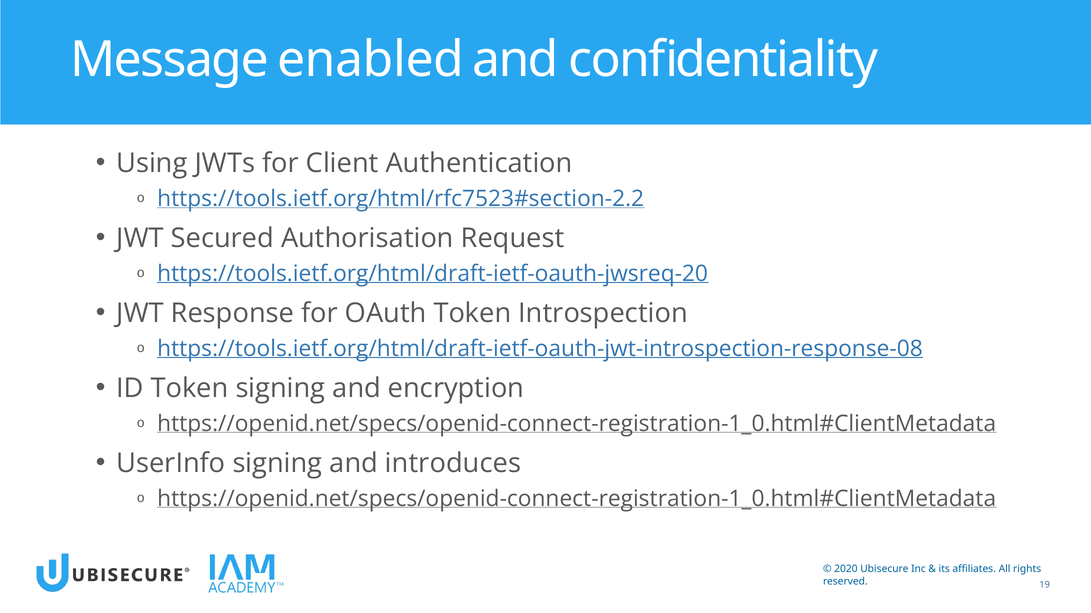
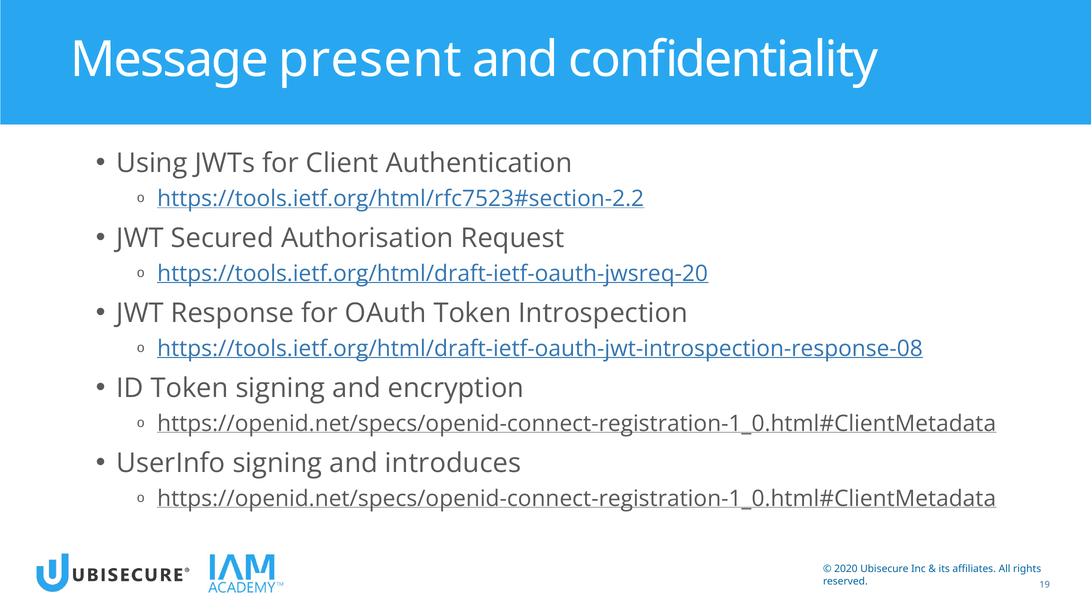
enabled: enabled -> present (370, 60)
